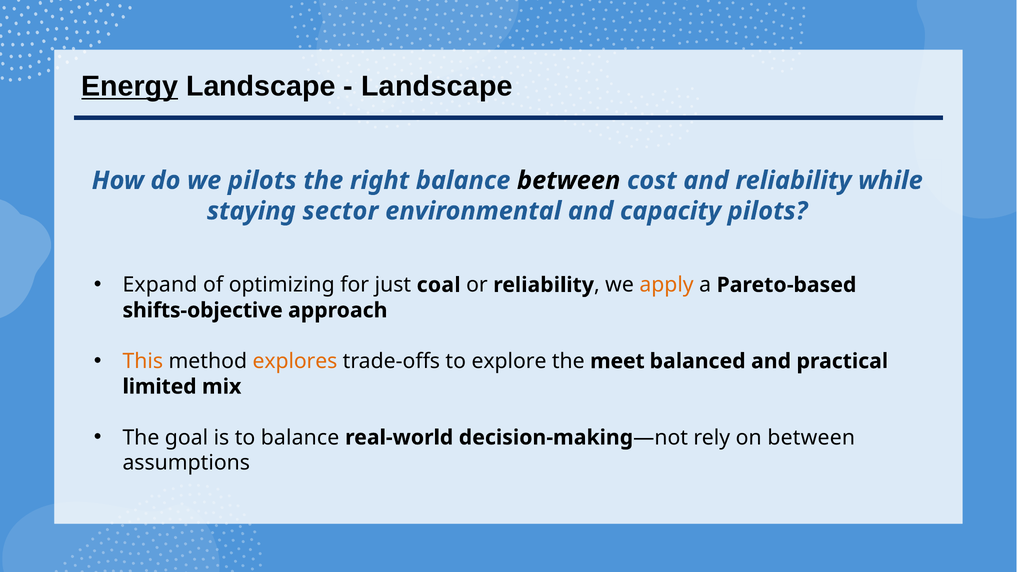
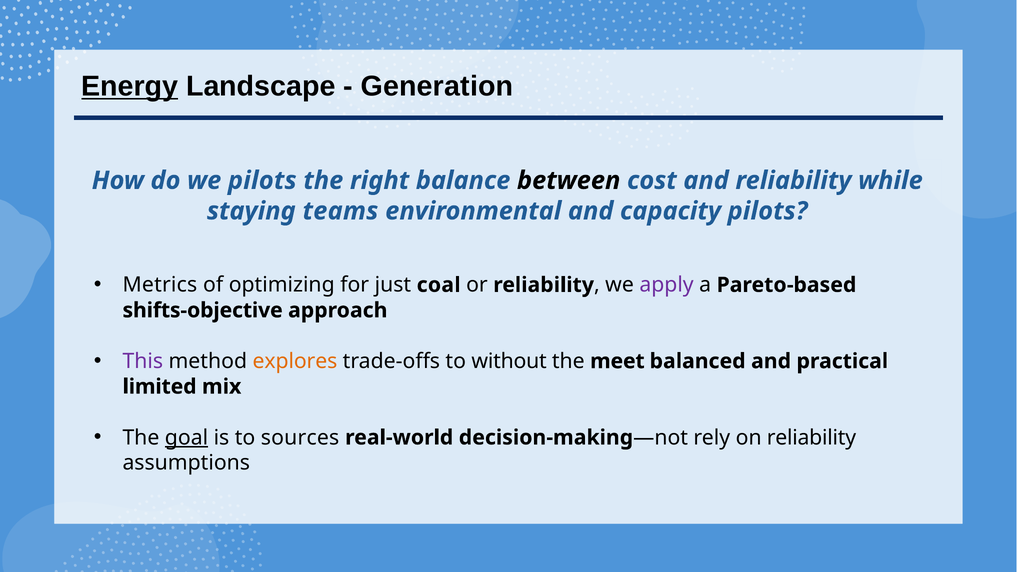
Landscape: Landscape -> Generation (437, 86)
sector: sector -> teams (340, 211)
Expand: Expand -> Metrics (160, 285)
apply colour: orange -> purple (667, 285)
This colour: orange -> purple (143, 361)
explore: explore -> without (509, 361)
goal underline: none -> present (187, 438)
to balance: balance -> sources (300, 438)
on between: between -> reliability (811, 438)
